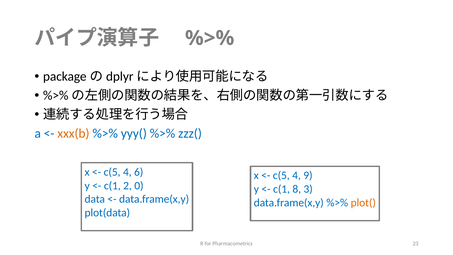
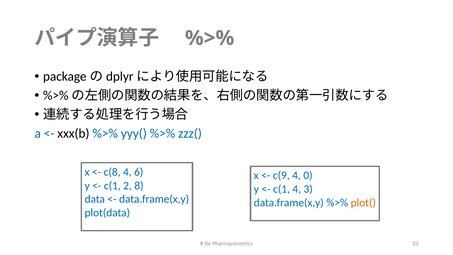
xxx(b colour: orange -> black (73, 133)
c(5: c(5 -> c(8 (112, 172)
c(5: c(5 -> c(9 (281, 175)
9: 9 -> 0 (308, 175)
0: 0 -> 8 (139, 185)
c(1 8: 8 -> 4 (297, 189)
